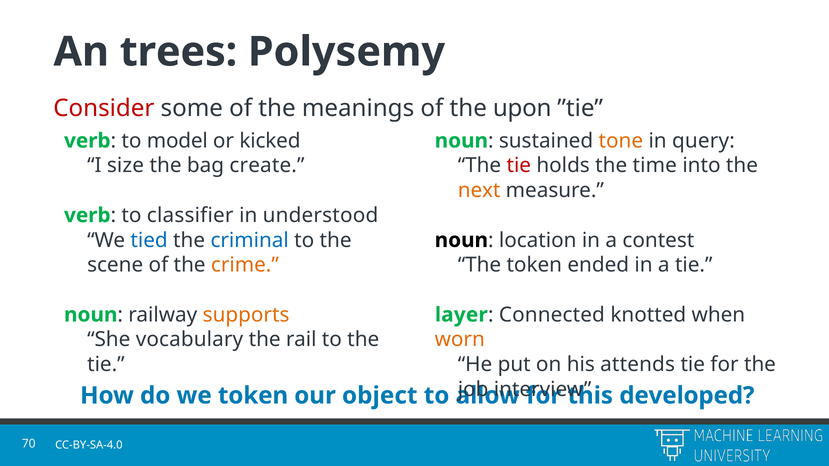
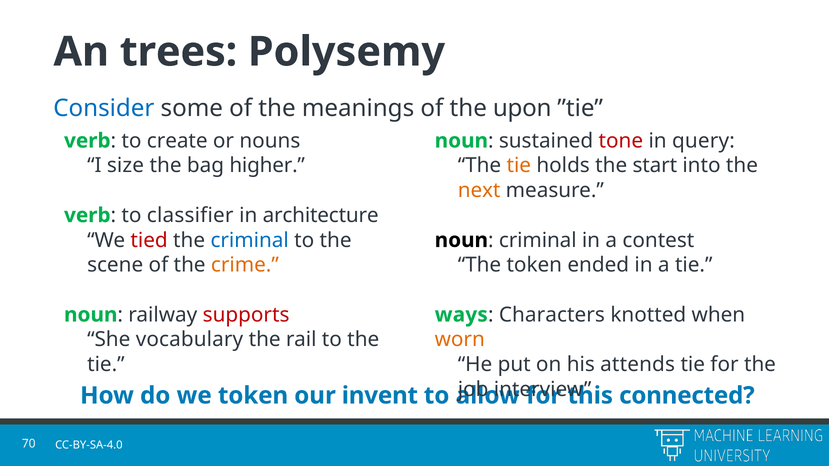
Consider colour: red -> blue (104, 108)
model: model -> create (177, 141)
kicked: kicked -> nouns (270, 141)
tone colour: orange -> red (621, 141)
create: create -> higher (267, 166)
tie colour: red -> orange (519, 166)
time: time -> start (655, 166)
understood: understood -> architecture (321, 216)
tied colour: blue -> red (149, 240)
location: location -> criminal (538, 240)
supports colour: orange -> red (246, 315)
layer: layer -> ways (461, 315)
Connected: Connected -> Characters (552, 315)
object: object -> invent (380, 396)
developed: developed -> connected (687, 396)
